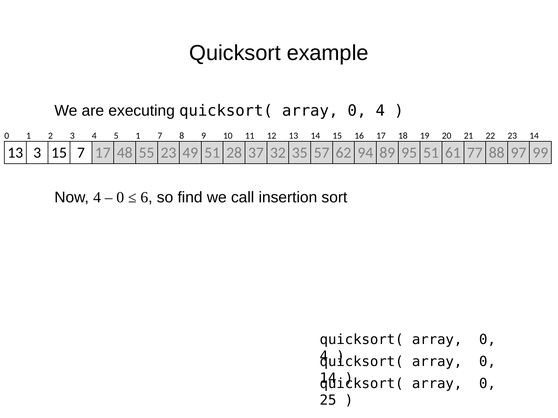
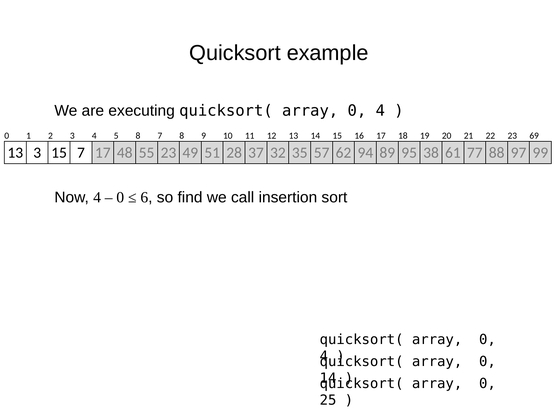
5 1: 1 -> 8 (138, 136)
23 14: 14 -> 69 (534, 136)
95 51: 51 -> 38 (431, 153)
